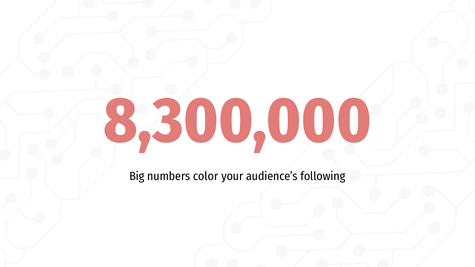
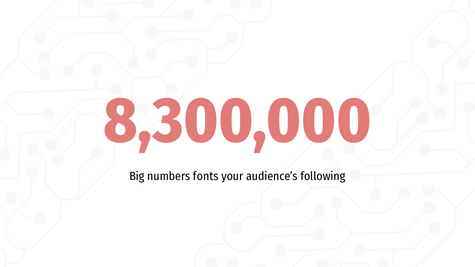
color: color -> fonts (206, 176)
